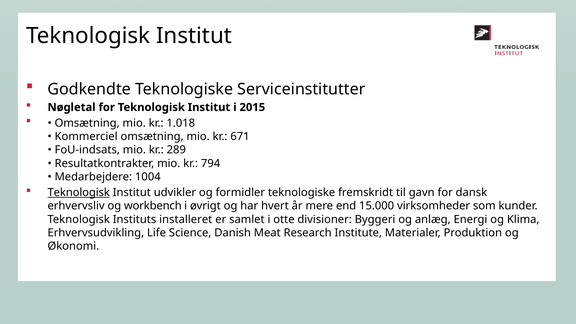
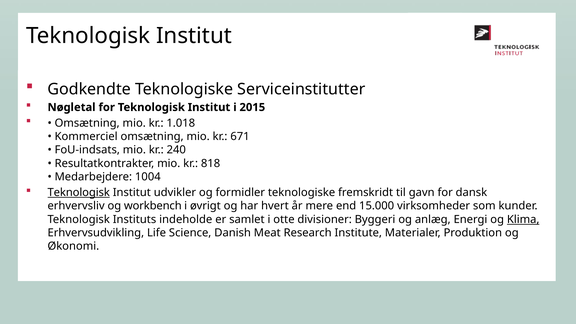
289: 289 -> 240 (176, 150)
794: 794 -> 818 (211, 163)
installeret: installeret -> indeholde (186, 219)
Klima underline: none -> present (523, 219)
